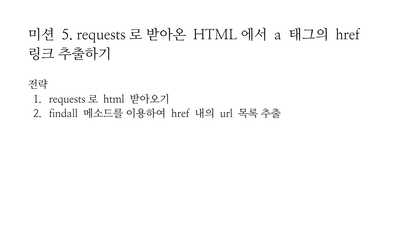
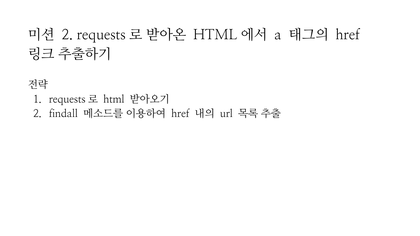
5: 5 -> 2 (67, 35)
